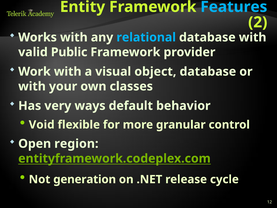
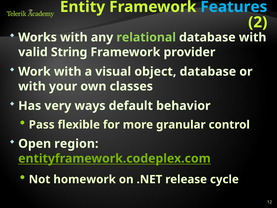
relational colour: light blue -> light green (146, 37)
Public: Public -> String (69, 52)
Void: Void -> Pass (42, 125)
generation: generation -> homework (85, 179)
